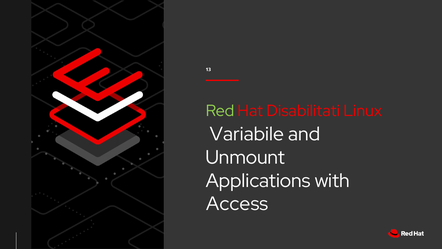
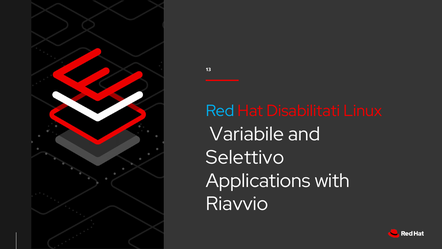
Red colour: light green -> light blue (220, 111)
Unmount: Unmount -> Selettivo (245, 157)
Access: Access -> Riavvio (237, 204)
